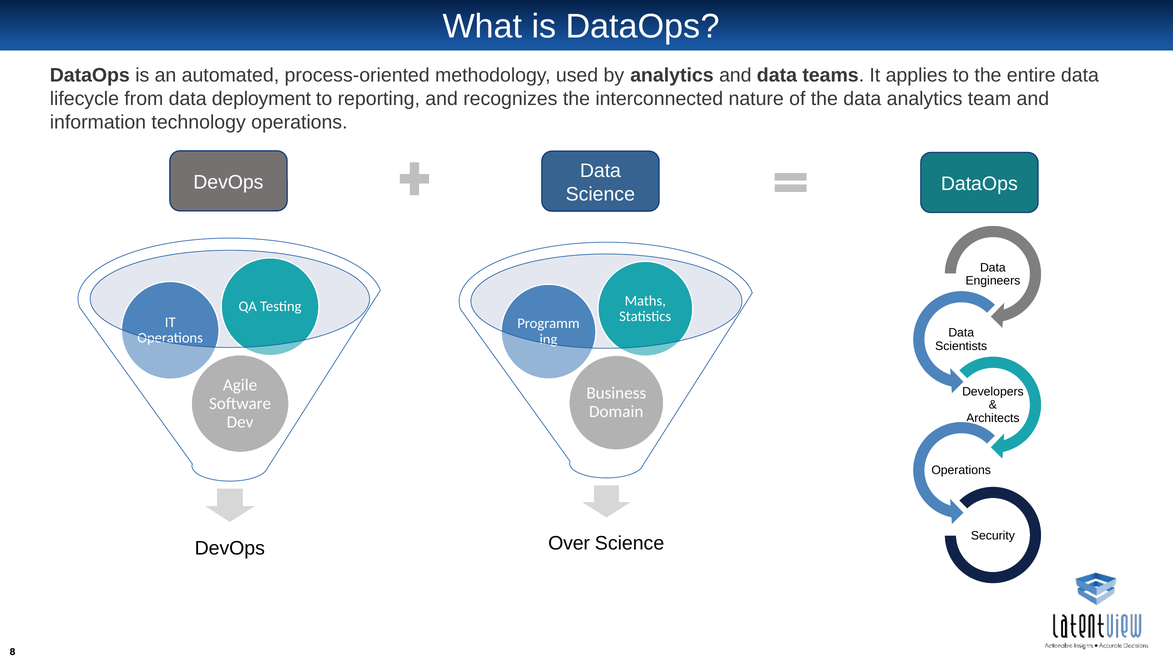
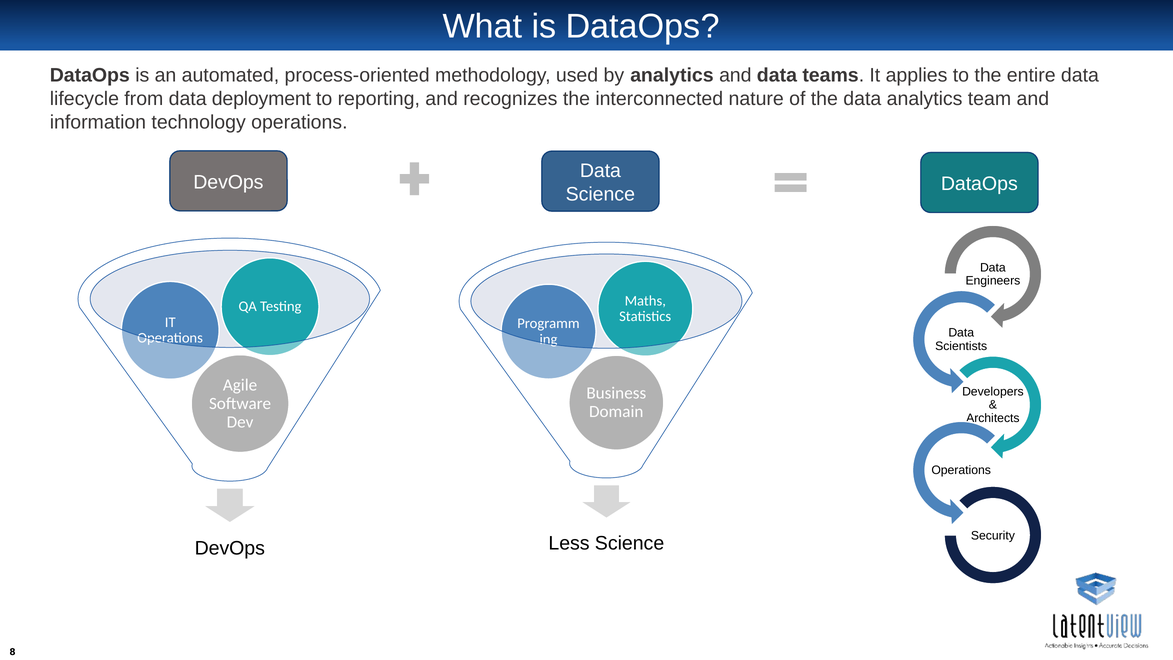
Over: Over -> Less (569, 543)
